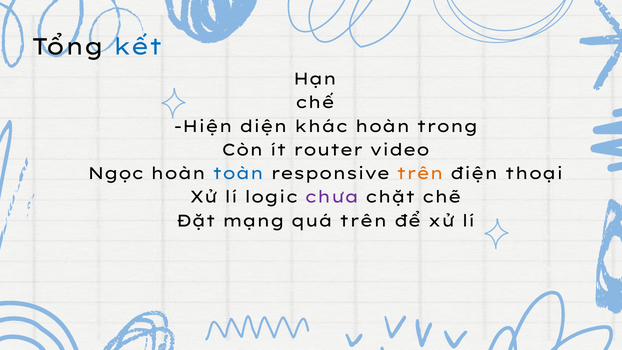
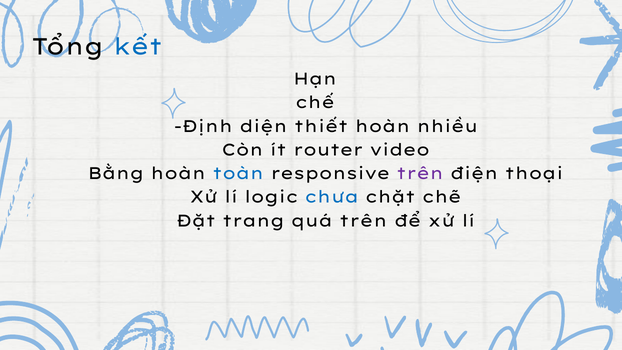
Hiện: Hiện -> Định (203, 127)
khác: khác -> thiết (321, 127)
trong: trong -> nhiều (447, 127)
Ngọc: Ngọc -> Bằng (116, 174)
trên colour: orange -> purple (420, 174)
chưa colour: purple -> blue (332, 197)
mạng: mạng -> trang (253, 221)
